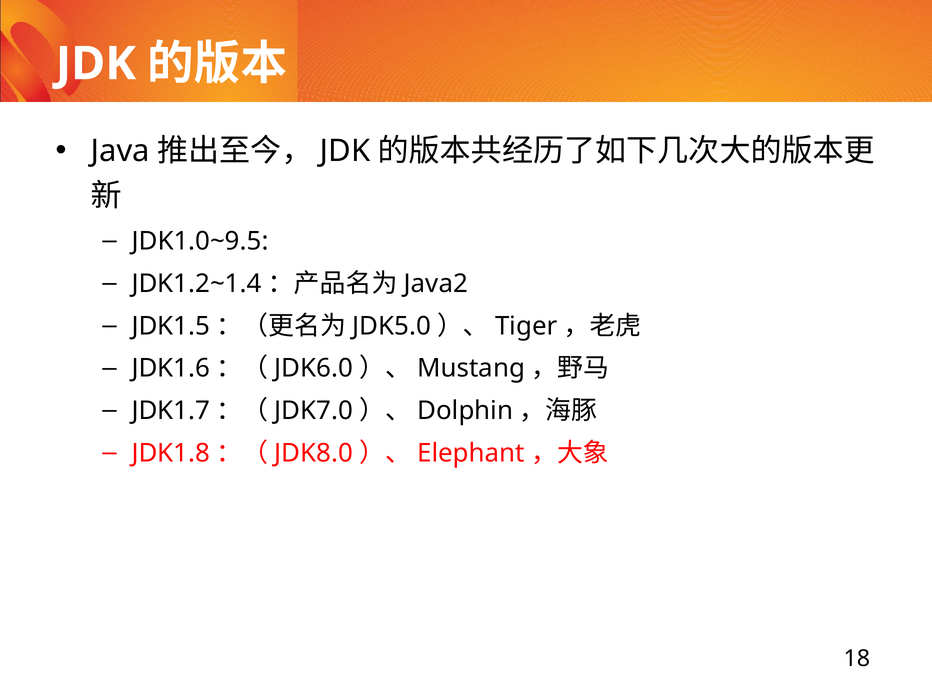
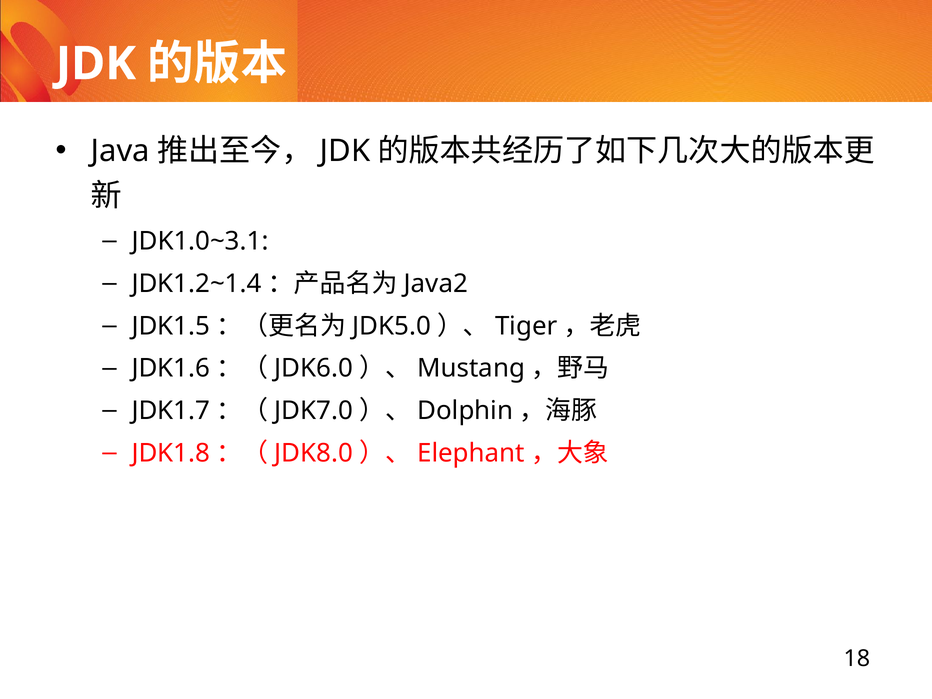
JDK1.0~9.5: JDK1.0~9.5 -> JDK1.0~3.1 (200, 241)
